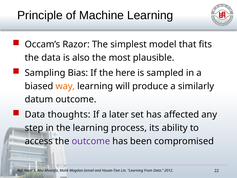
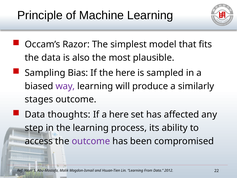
way colour: orange -> purple (65, 86)
datum: datum -> stages (39, 99)
a later: later -> here (119, 114)
